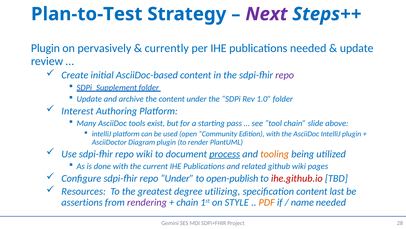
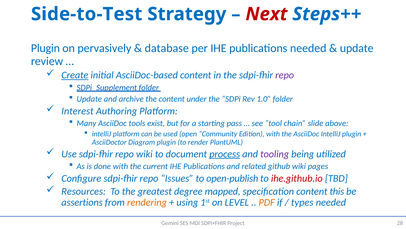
Plan-to-Test: Plan-to-Test -> Side-to-Test (87, 14)
Next colour: purple -> red (266, 14)
currently: currently -> database (167, 48)
Create underline: none -> present (75, 75)
tooling colour: orange -> purple (275, 154)
repo Under: Under -> Issues (177, 178)
utilizing: utilizing -> mapped (223, 191)
last: last -> this (337, 191)
rendering colour: purple -> orange (147, 202)
chain: chain -> using (187, 202)
STYLE: STYLE -> LEVEL (237, 202)
name: name -> types (302, 202)
